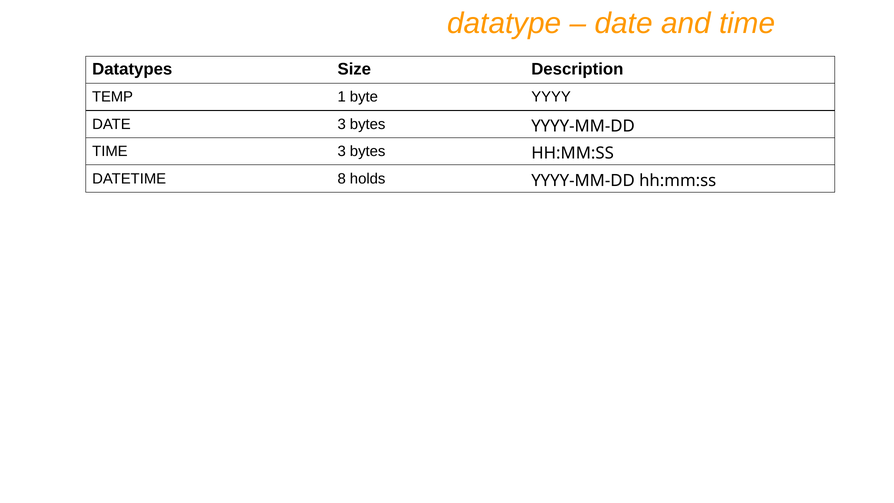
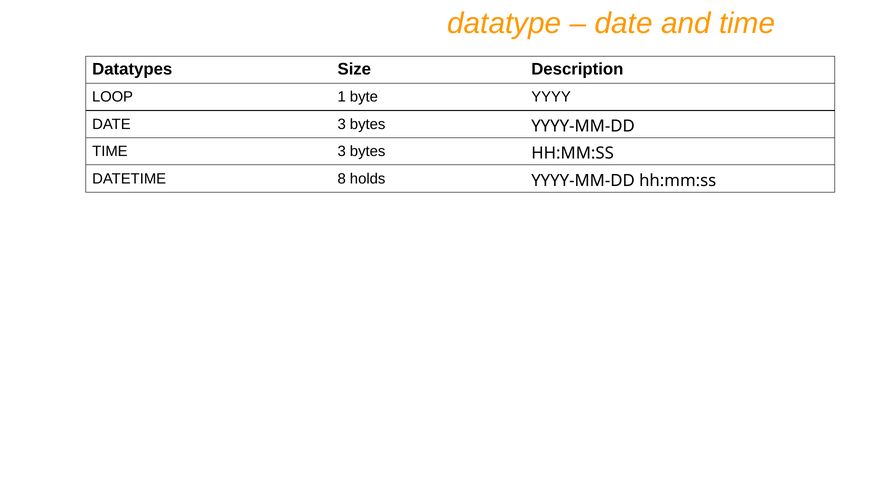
TEMP: TEMP -> LOOP (113, 97)
